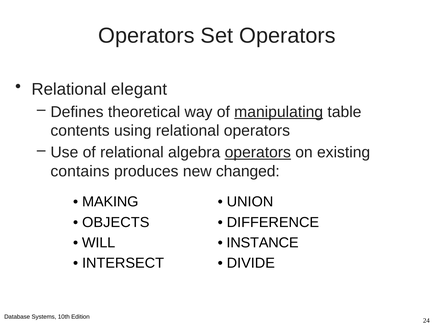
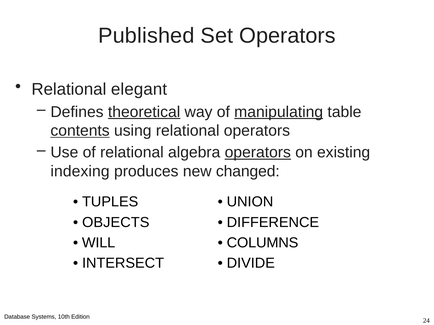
Operators: Operators -> Published (146, 36)
theoretical underline: none -> present (144, 112)
contents underline: none -> present (80, 131)
contains: contains -> indexing (80, 172)
MAKING: MAKING -> TUPLES (110, 202)
INSTANCE: INSTANCE -> COLUMNS (263, 243)
